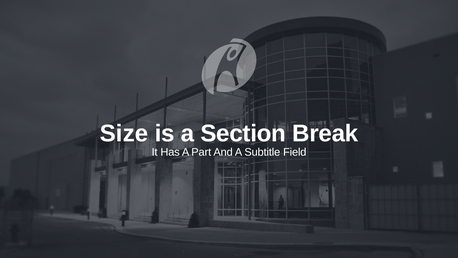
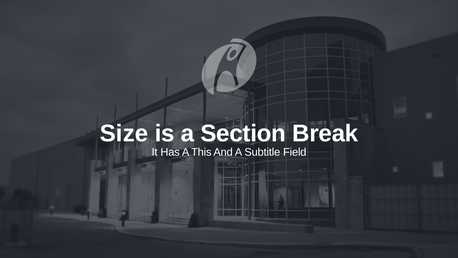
Part: Part -> This (201, 152)
